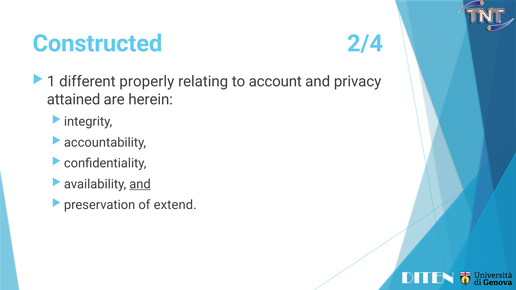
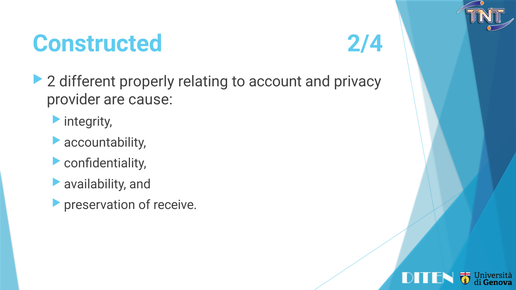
1: 1 -> 2 (51, 82)
attained: attained -> provider (74, 100)
herein: herein -> cause (151, 100)
and underline: present -> none (140, 184)
extend: extend -> receive (175, 205)
